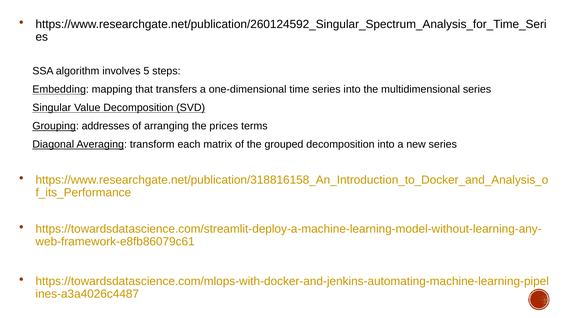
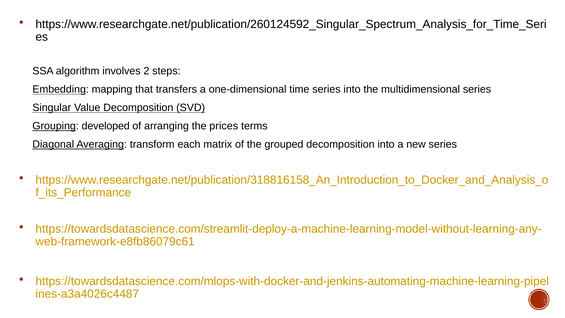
5: 5 -> 2 (146, 71)
addresses: addresses -> developed (106, 126)
